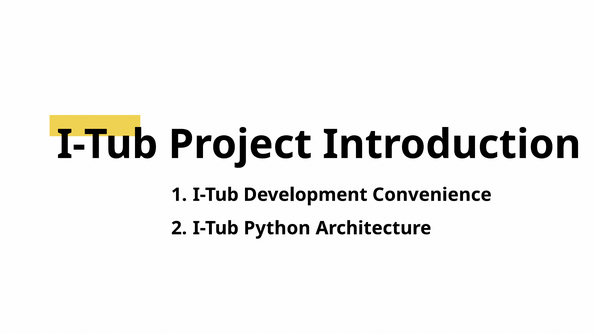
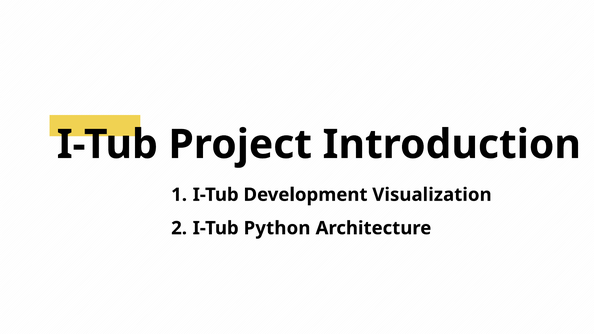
Convenience: Convenience -> Visualization (432, 195)
